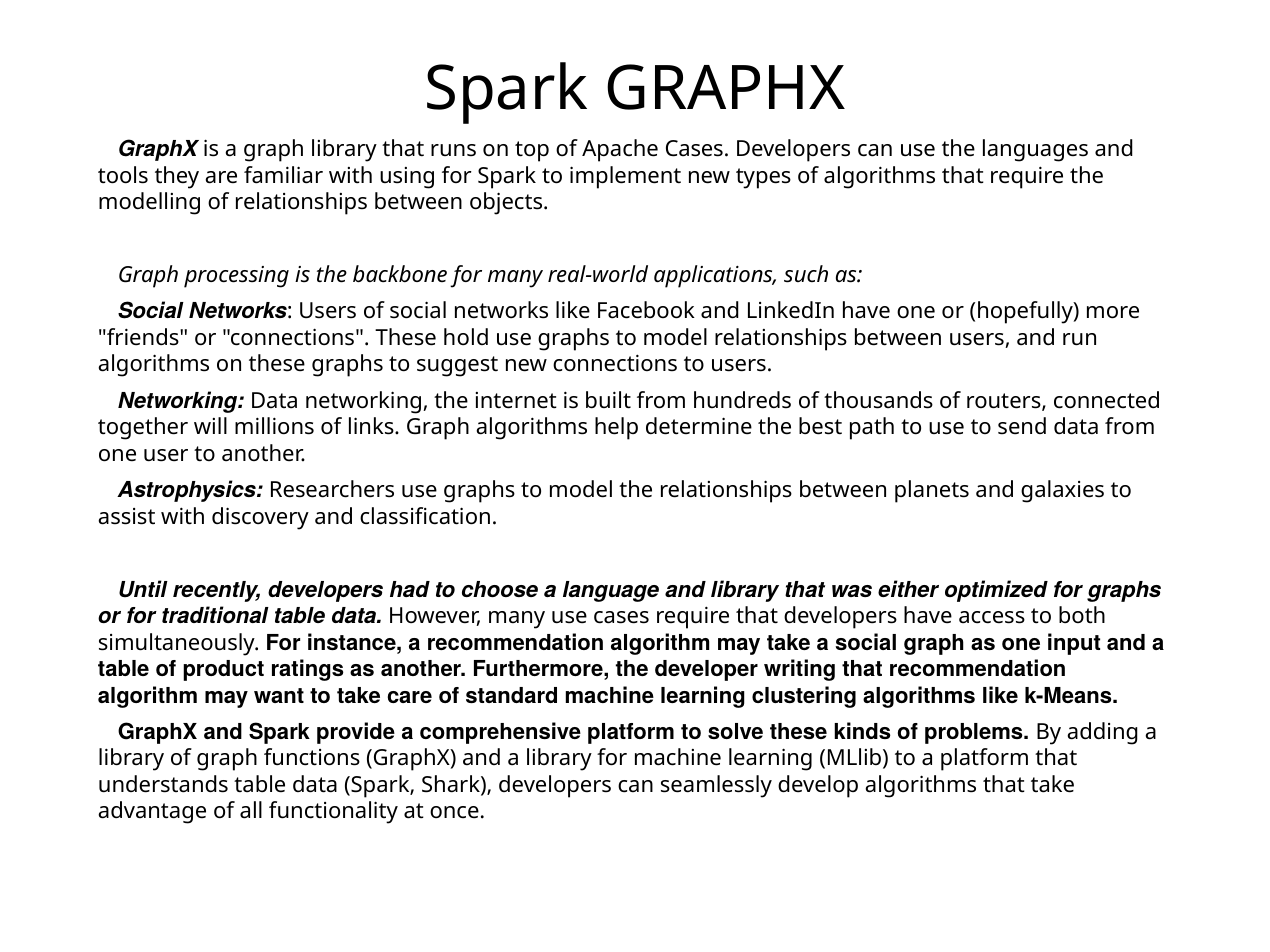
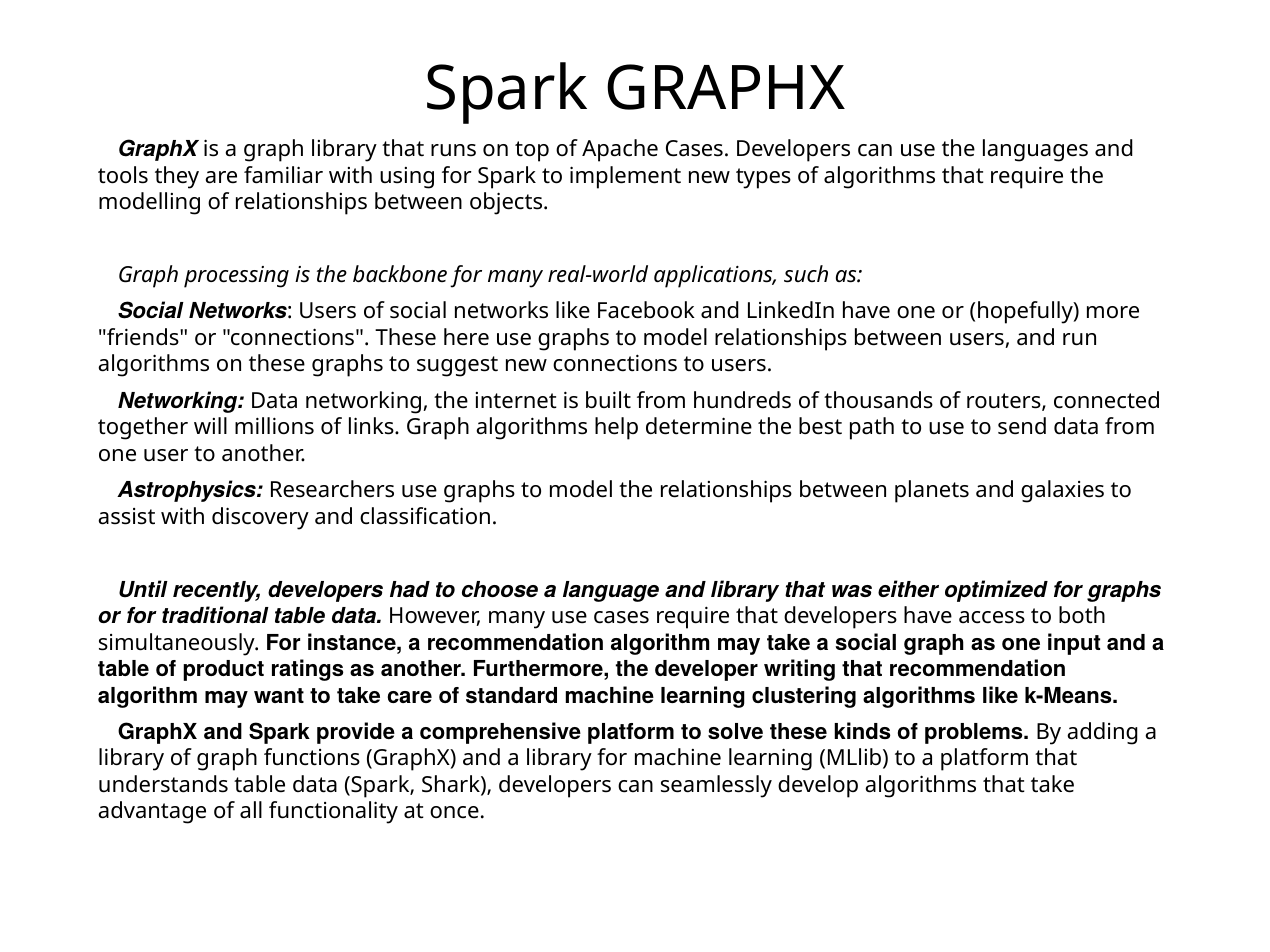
hold: hold -> here (466, 338)
